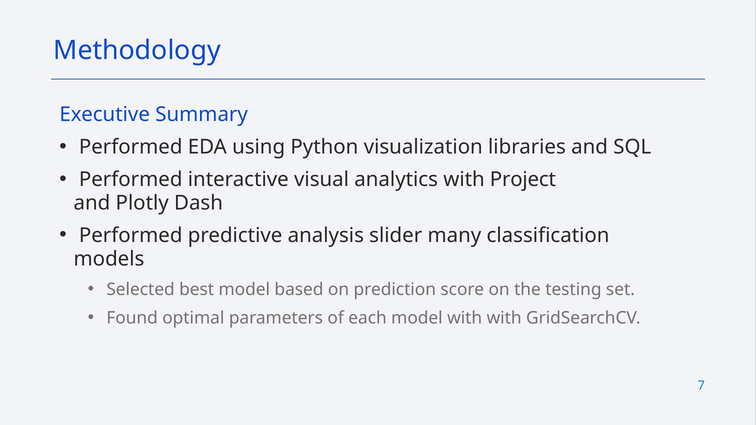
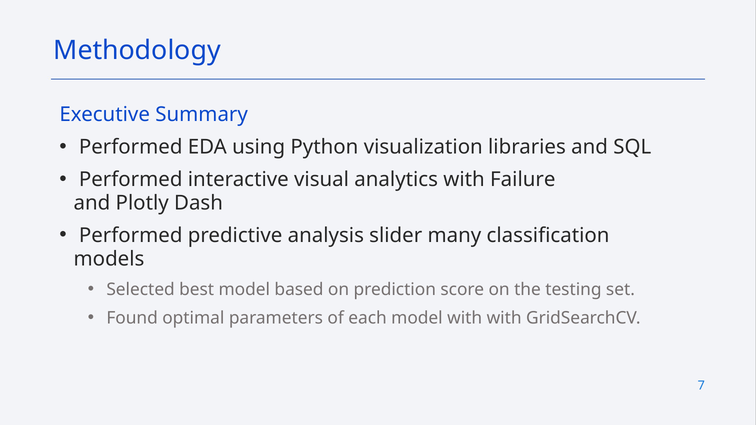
Project: Project -> Failure (523, 180)
